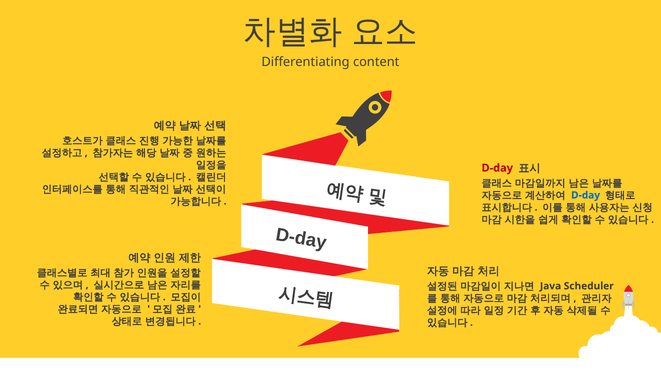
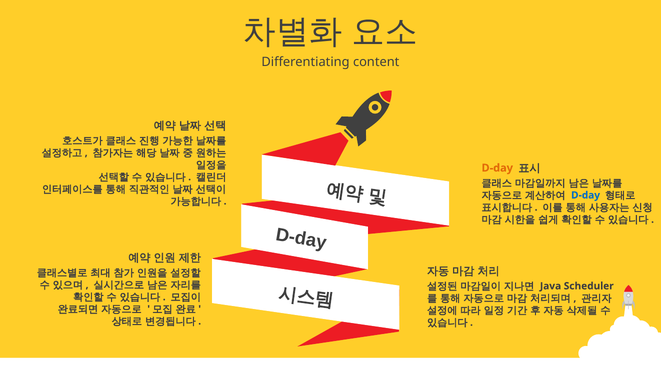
D-day colour: red -> orange (497, 168)
